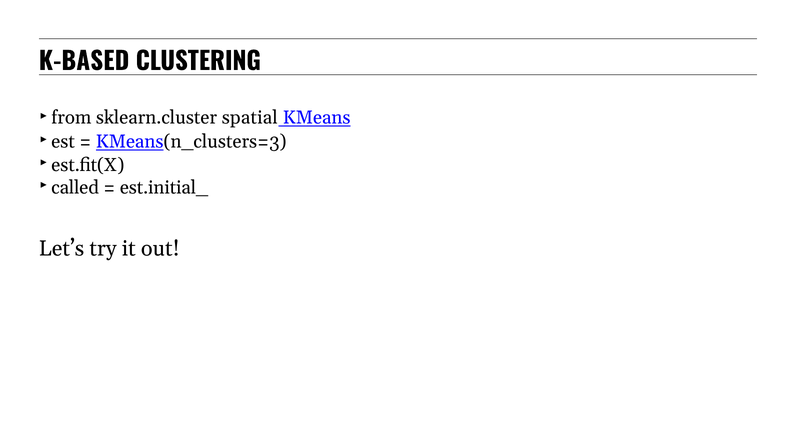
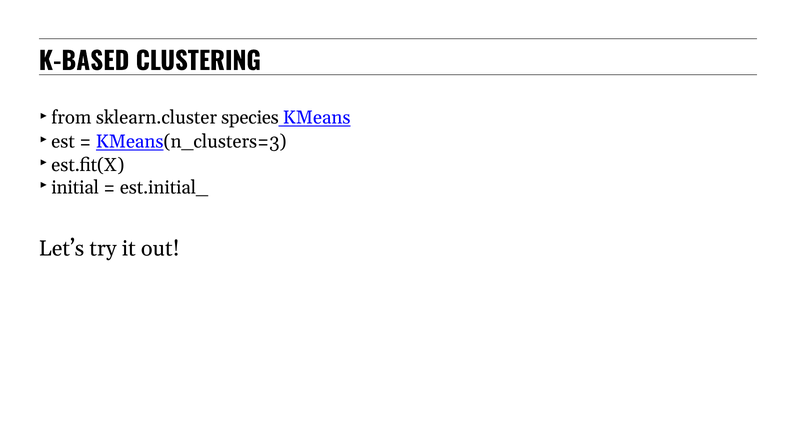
spatial: spatial -> species (250, 118)
called: called -> initial (75, 188)
